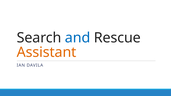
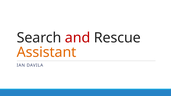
and colour: blue -> red (78, 38)
